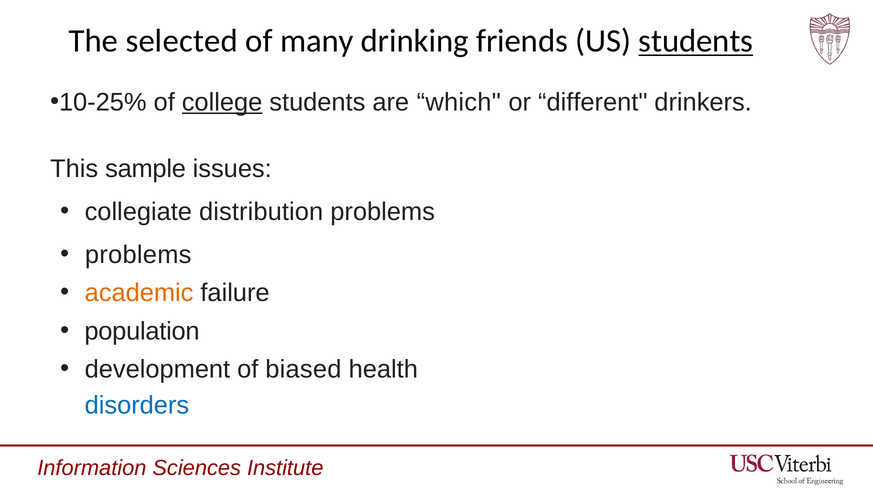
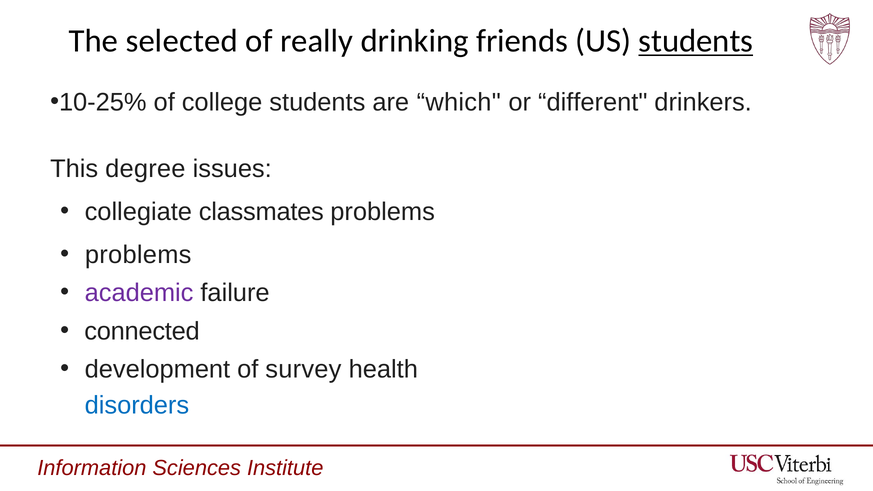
many: many -> really (317, 41)
college underline: present -> none (222, 102)
sample: sample -> degree (145, 169)
distribution: distribution -> classmates (261, 212)
academic colour: orange -> purple (139, 293)
population: population -> connected (142, 331)
biased: biased -> survey (303, 369)
